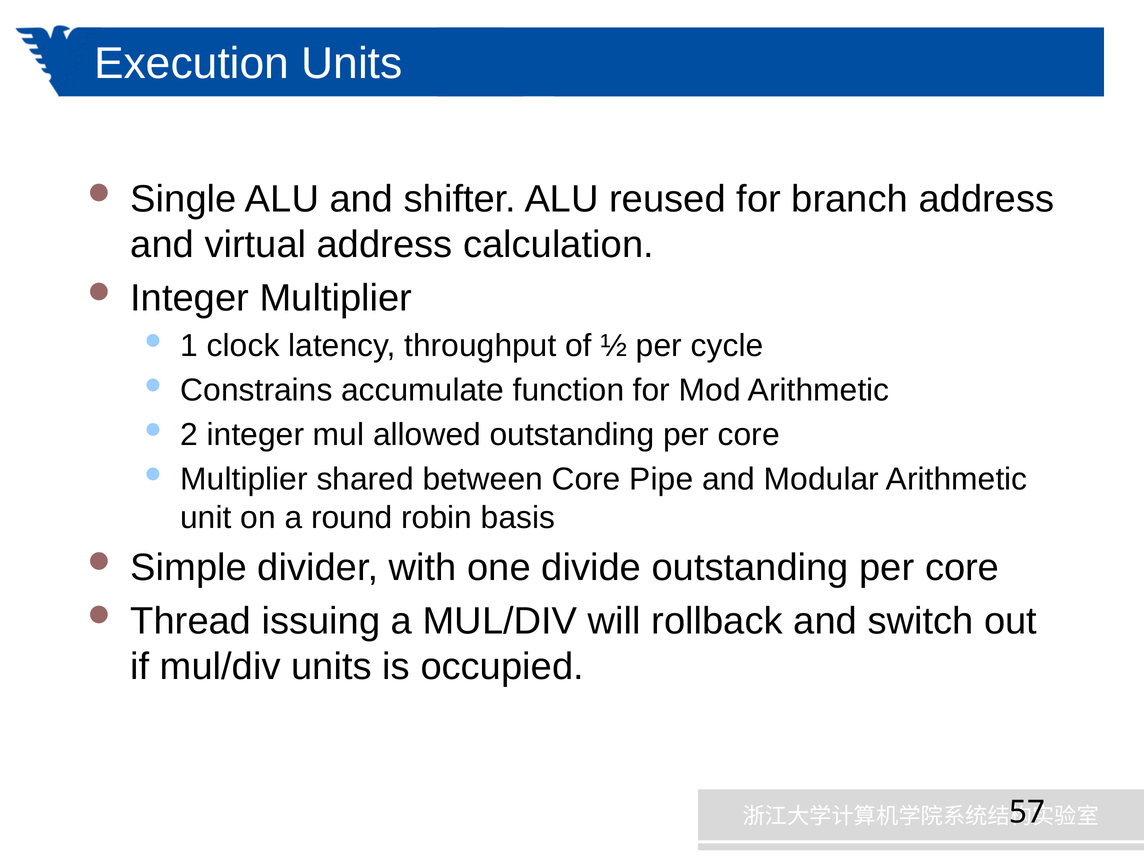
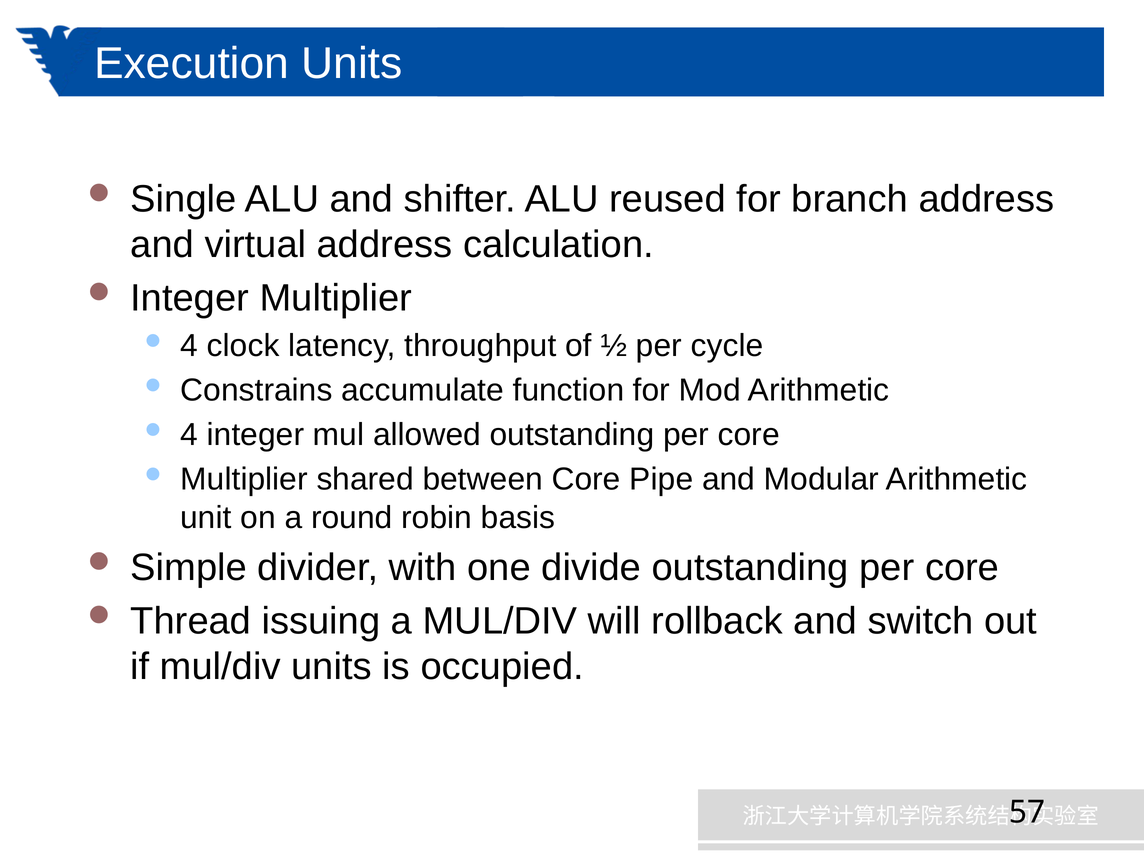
1: 1 -> 4 (189, 346)
2: 2 -> 4 (189, 435)
